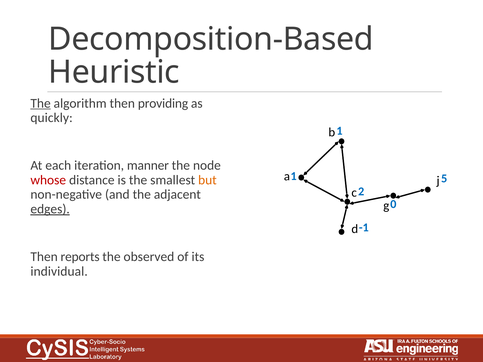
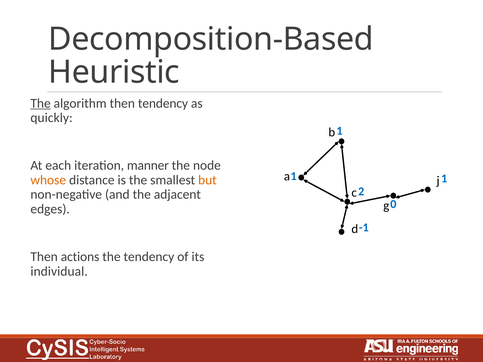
then providing: providing -> tendency (163, 103)
whose colour: red -> orange (48, 180)
j 5: 5 -> 1 (444, 179)
edges underline: present -> none (50, 209)
reports: reports -> actions (80, 257)
the observed: observed -> tendency (149, 257)
